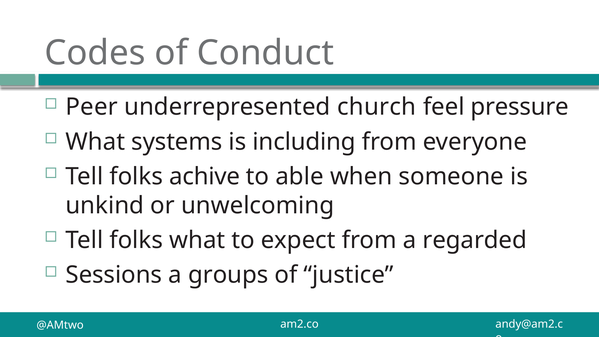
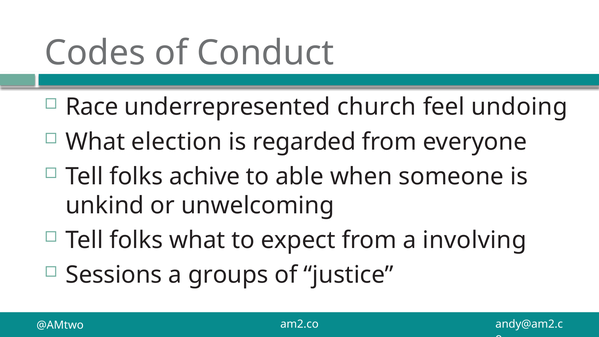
Peer: Peer -> Race (92, 107)
pressure: pressure -> undoing (519, 107)
systems: systems -> election (177, 142)
including: including -> regarded (304, 142)
regarded: regarded -> involving (475, 240)
